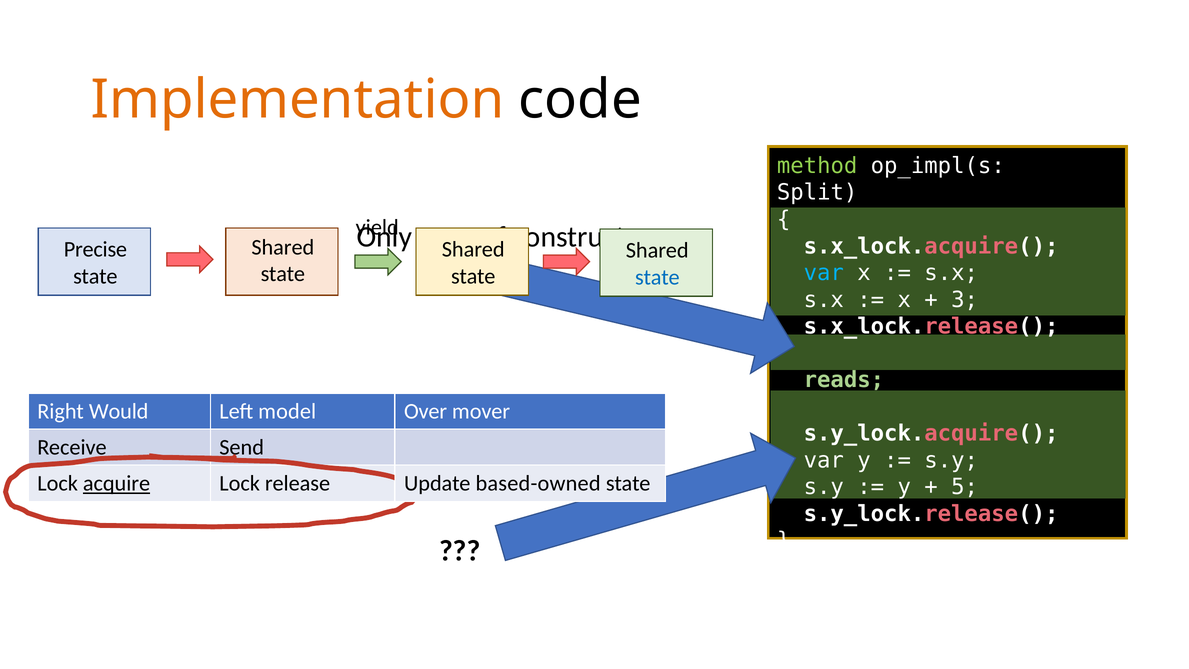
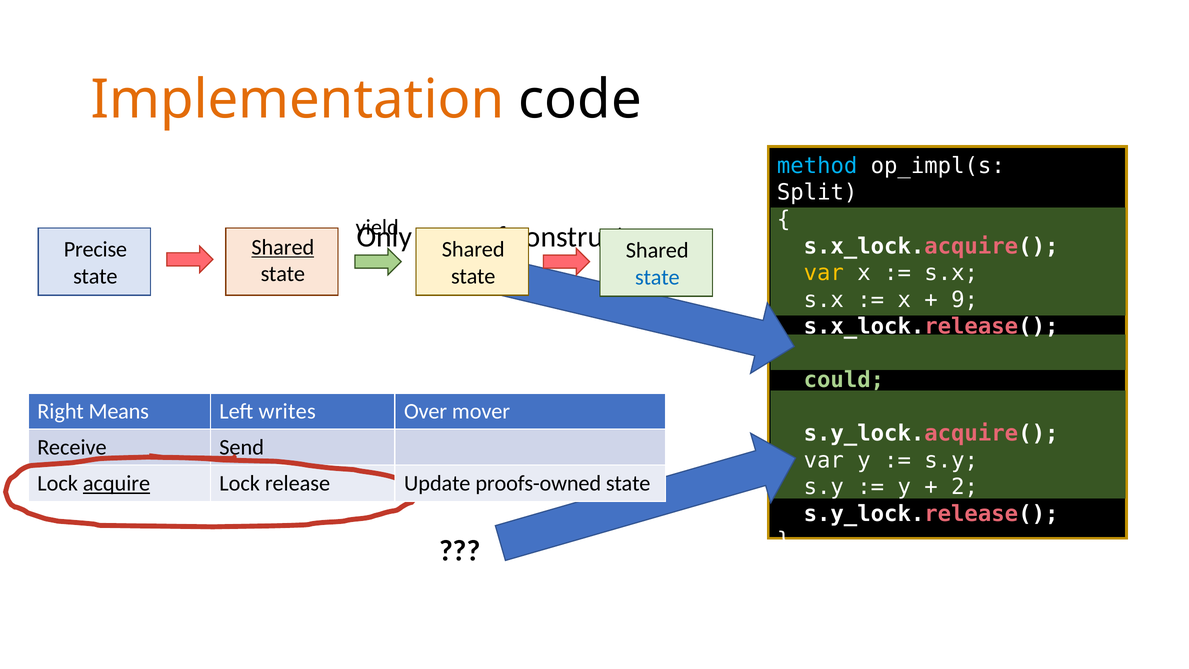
method colour: light green -> light blue (817, 166)
Shared underline: none -> present (283, 247)
var colour: light blue -> yellow (824, 273)
3: 3 -> 9 (965, 300)
reads: reads -> could (844, 380)
Would: Would -> Means (119, 412)
model: model -> writes (287, 412)
based-owned: based-owned -> proofs-owned (538, 483)
5: 5 -> 2 (965, 487)
